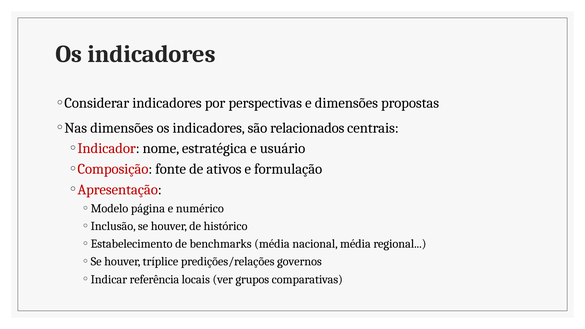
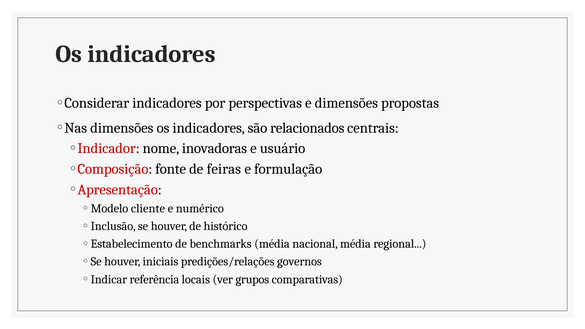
estratégica: estratégica -> inovadoras (215, 148)
ativos: ativos -> feiras (224, 169)
página: página -> cliente (148, 209)
tríplice: tríplice -> iniciais (160, 262)
